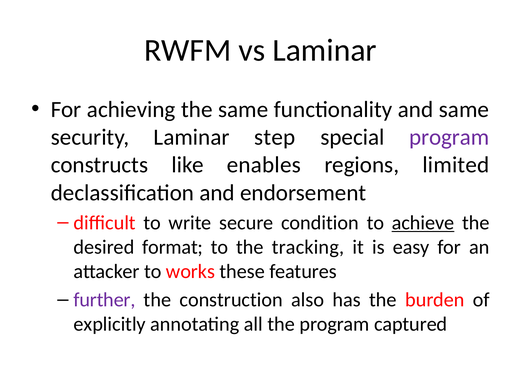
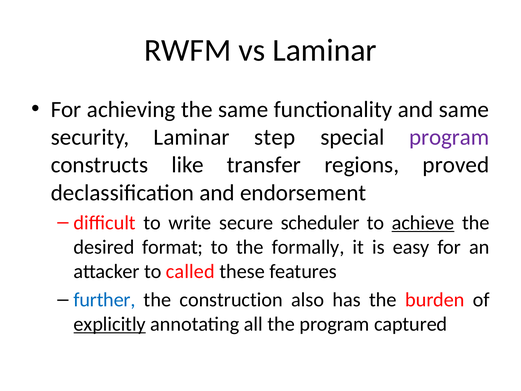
enables: enables -> transfer (264, 165)
limited: limited -> proved (456, 165)
condition: condition -> scheduler (320, 223)
tracking: tracking -> formally (308, 247)
works: works -> called (190, 271)
further colour: purple -> blue (105, 300)
explicitly underline: none -> present (110, 324)
